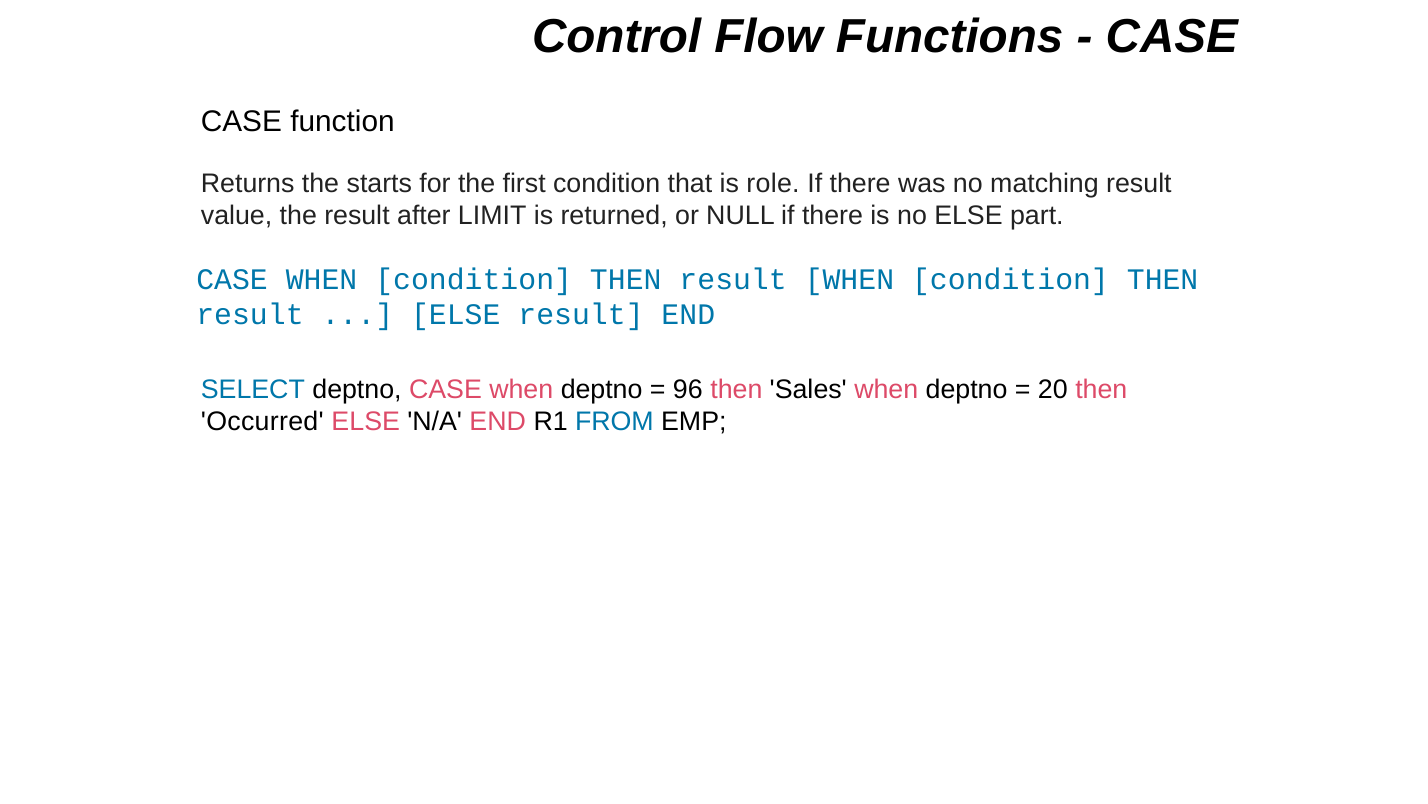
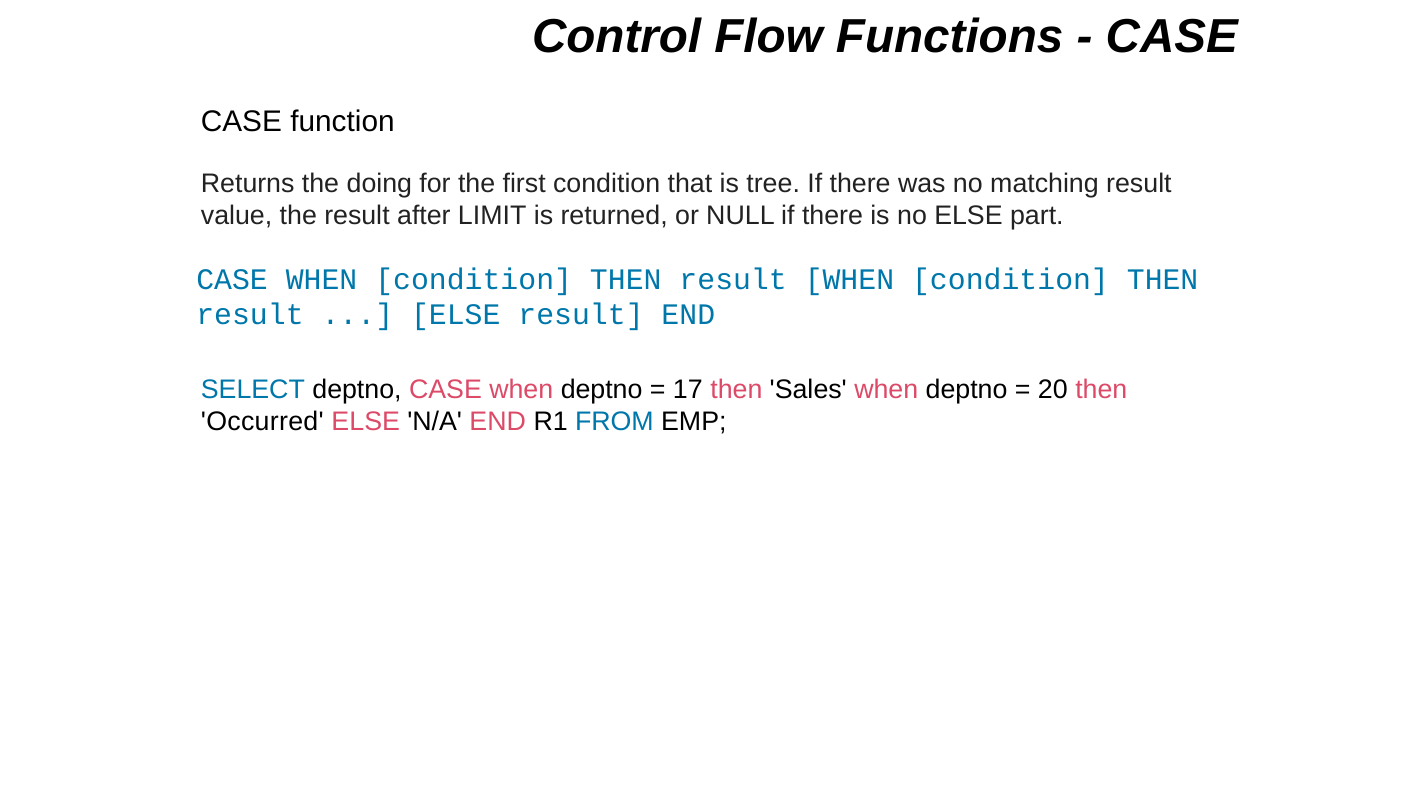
starts: starts -> doing (379, 184)
role: role -> tree (773, 184)
96: 96 -> 17 (688, 389)
